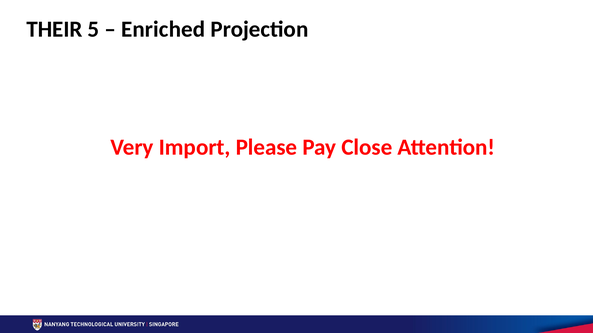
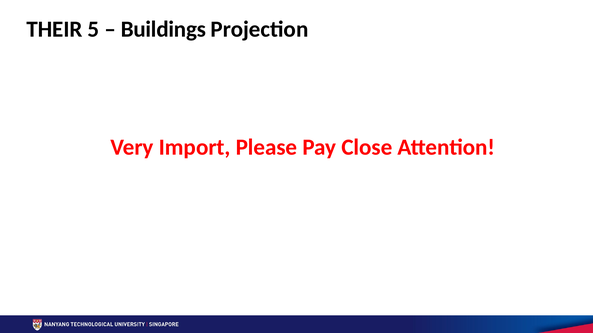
Enriched: Enriched -> Buildings (163, 29)
